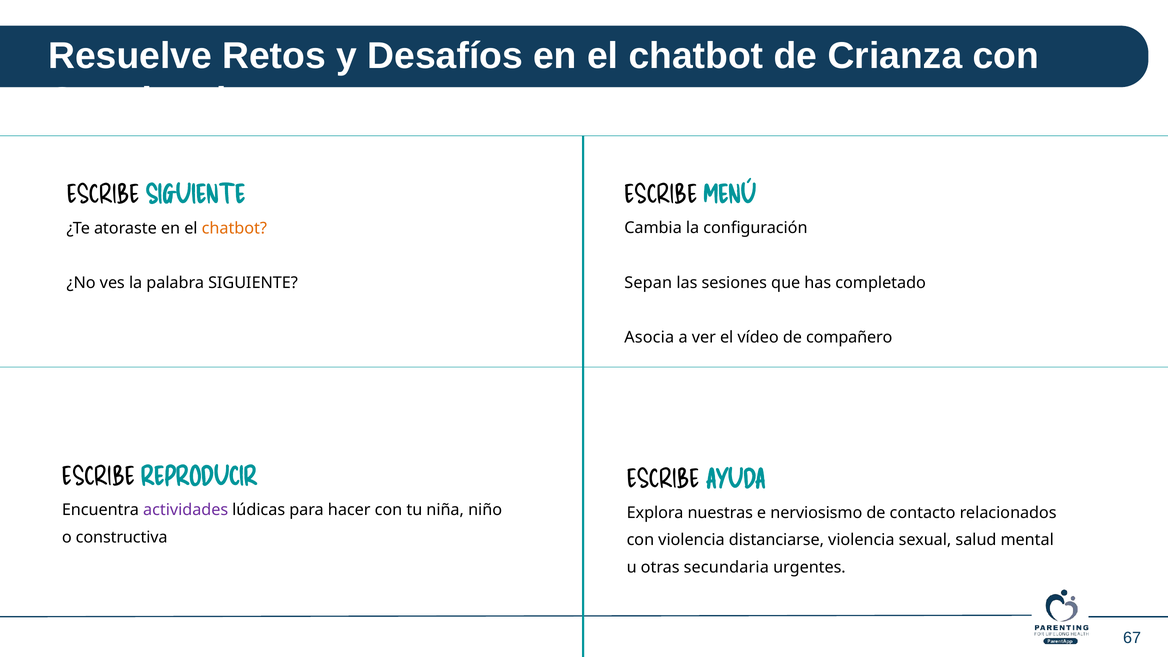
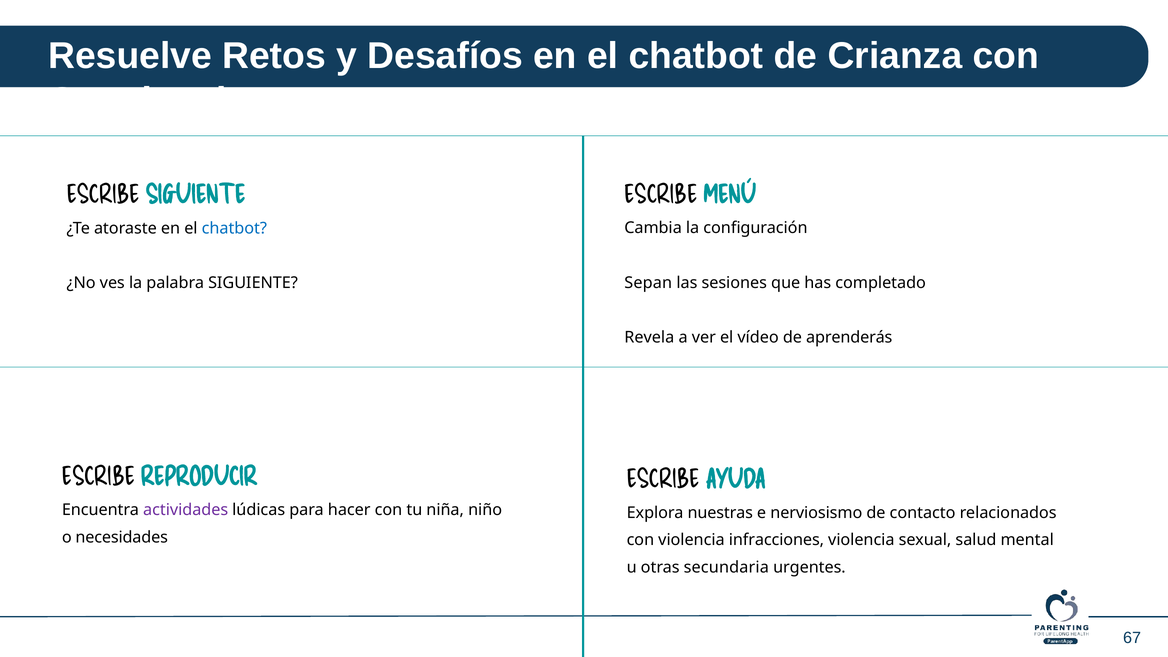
chatbot colour: orange -> blue (234, 228)
Asocia: Asocia -> Revela (649, 337)
compañero: compañero -> aprenderás (849, 337)
constructiva: constructiva -> necesidades (122, 537)
distanciarse: distanciarse -> infracciones (776, 540)
